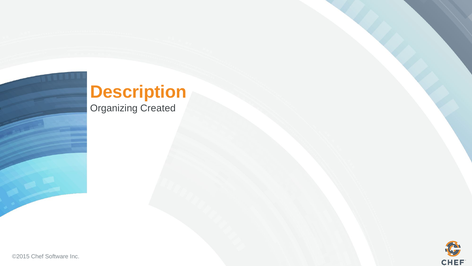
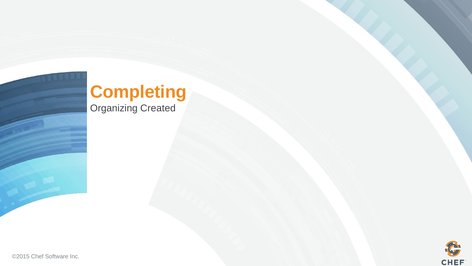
Description: Description -> Completing (138, 92)
